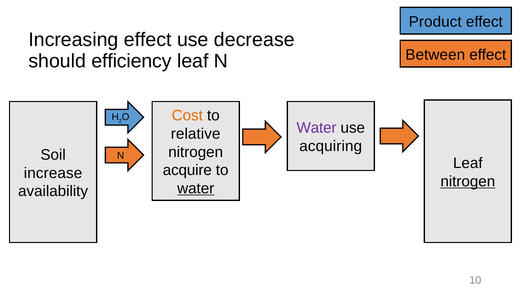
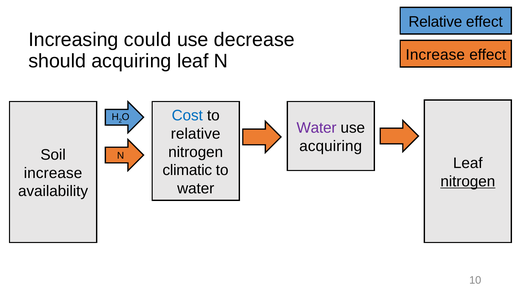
Product: Product -> Relative (435, 22)
Increasing effect: effect -> could (148, 40)
Between: Between -> Increase (435, 55)
should efficiency: efficiency -> acquiring (131, 61)
Cost colour: orange -> blue (187, 116)
acquire: acquire -> climatic (187, 170)
water underline: present -> none (196, 189)
